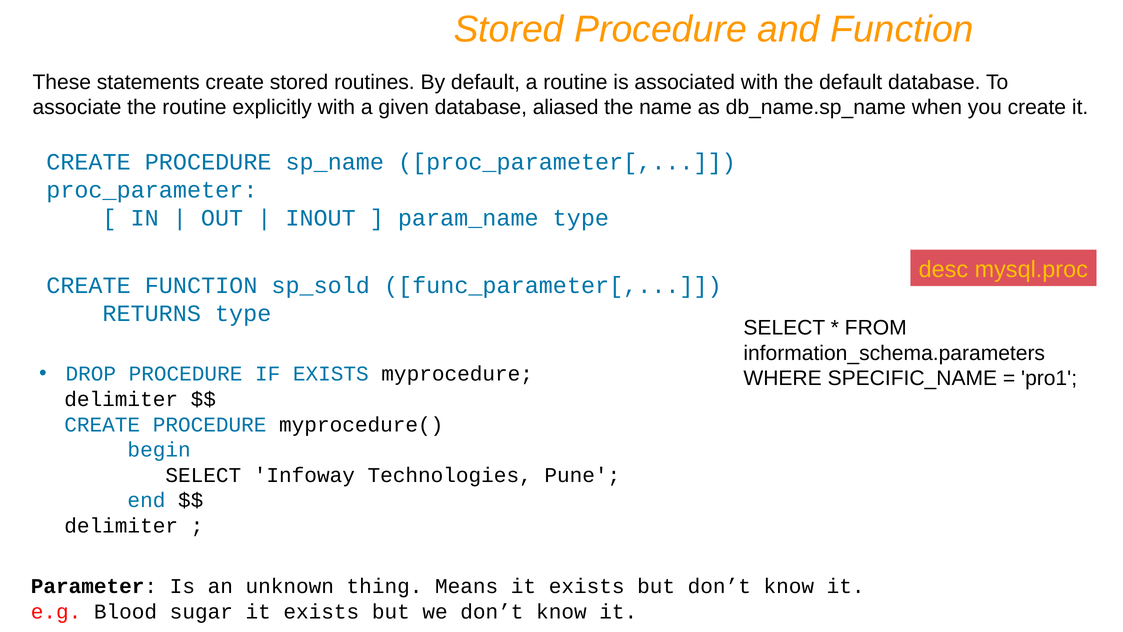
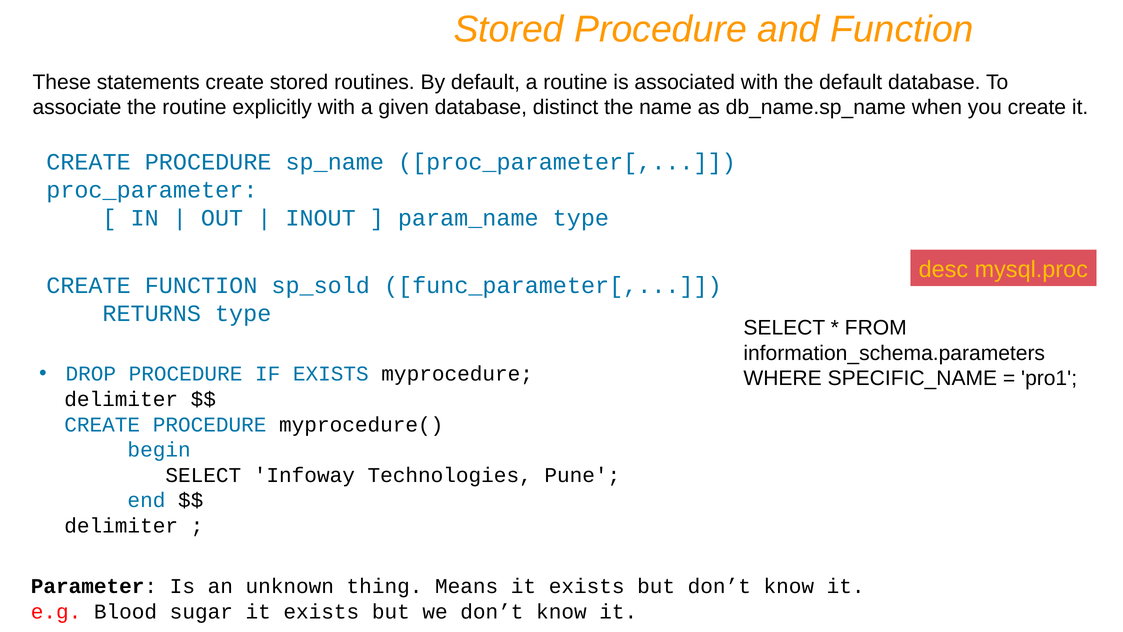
aliased: aliased -> distinct (566, 107)
